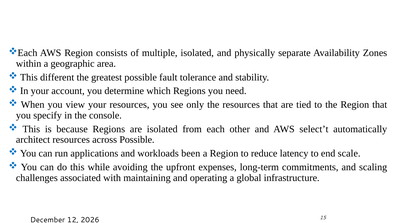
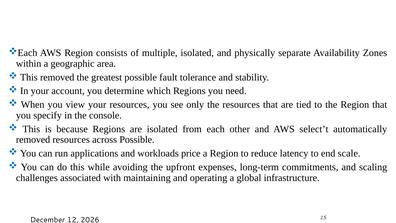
This different: different -> removed (57, 77)
architect: architect -> removed (33, 140)
been: been -> price (191, 153)
